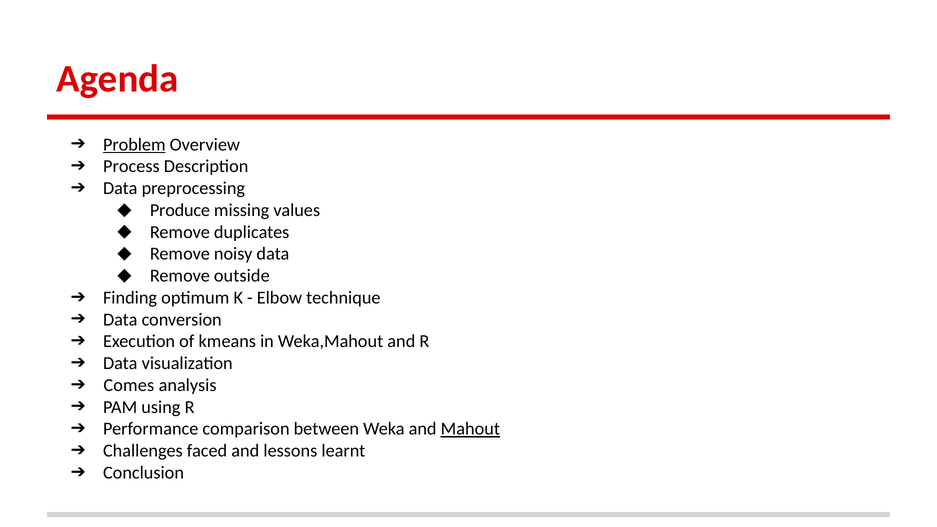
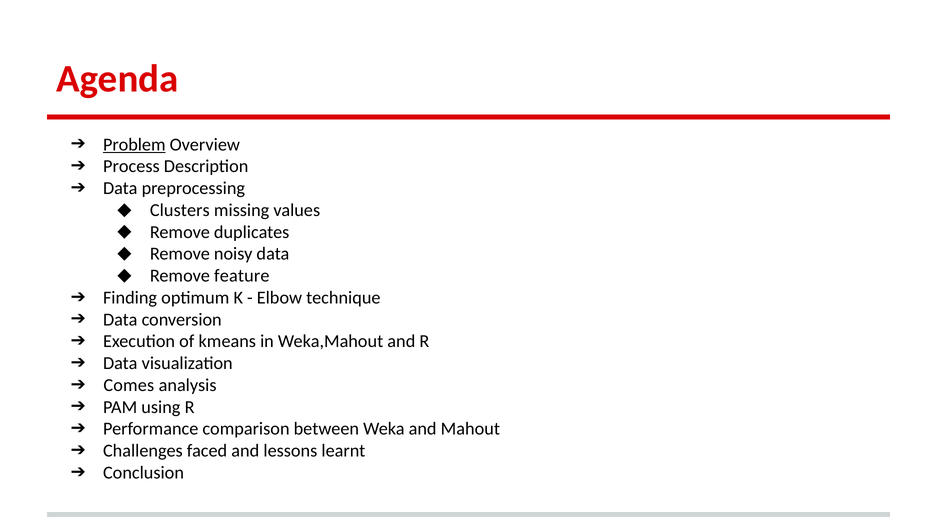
Produce: Produce -> Clusters (180, 210)
outside: outside -> feature (242, 276)
Mahout underline: present -> none (470, 429)
